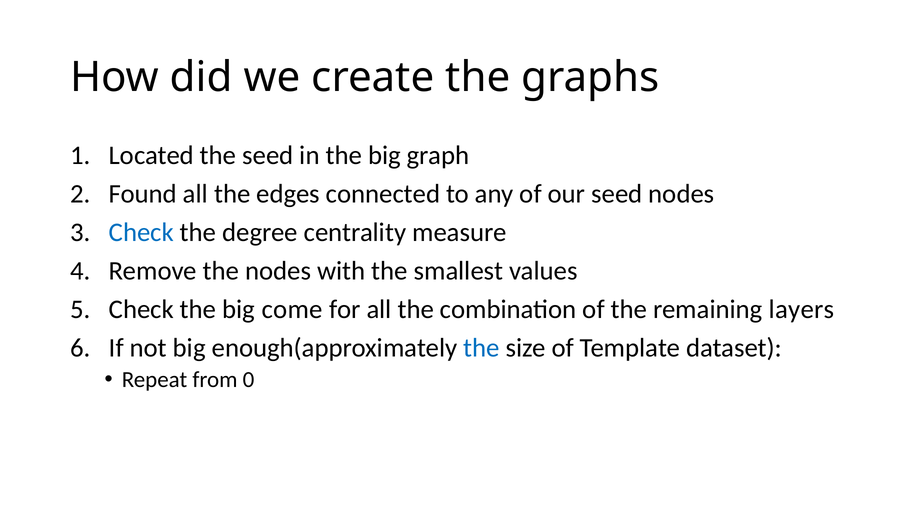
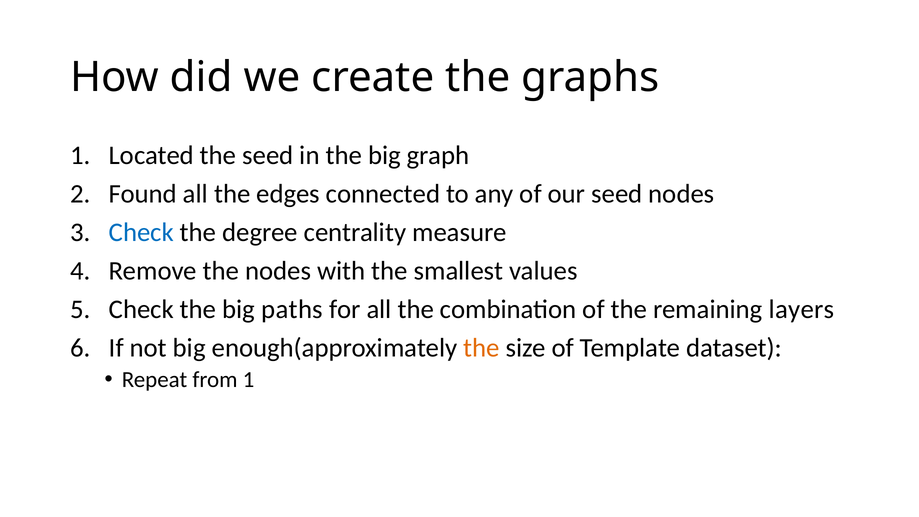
come: come -> paths (292, 310)
the colour: blue -> orange (481, 348)
from 0: 0 -> 1 (249, 380)
